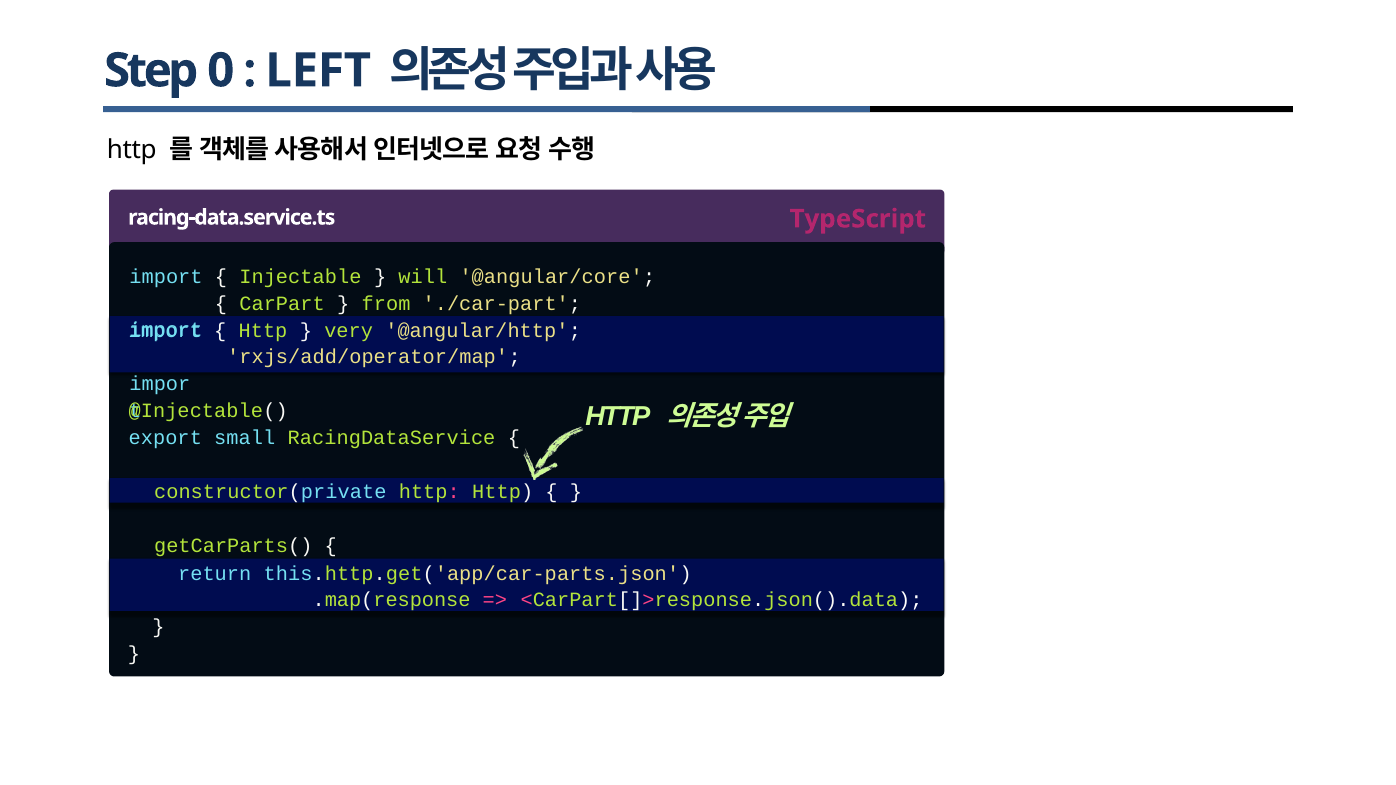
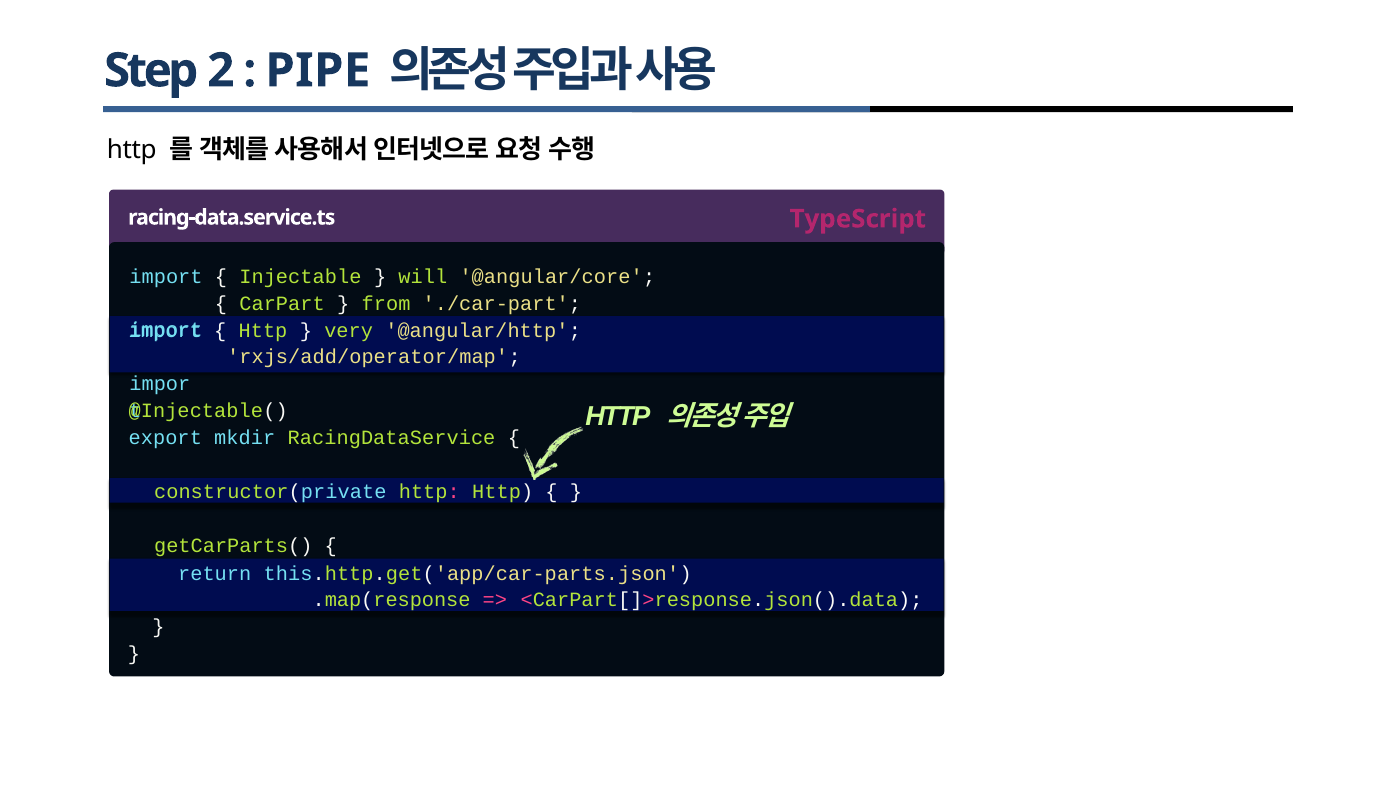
0: 0 -> 2 (221, 71)
LEFT: LEFT -> PIPE (318, 71)
small: small -> mkdir (245, 438)
